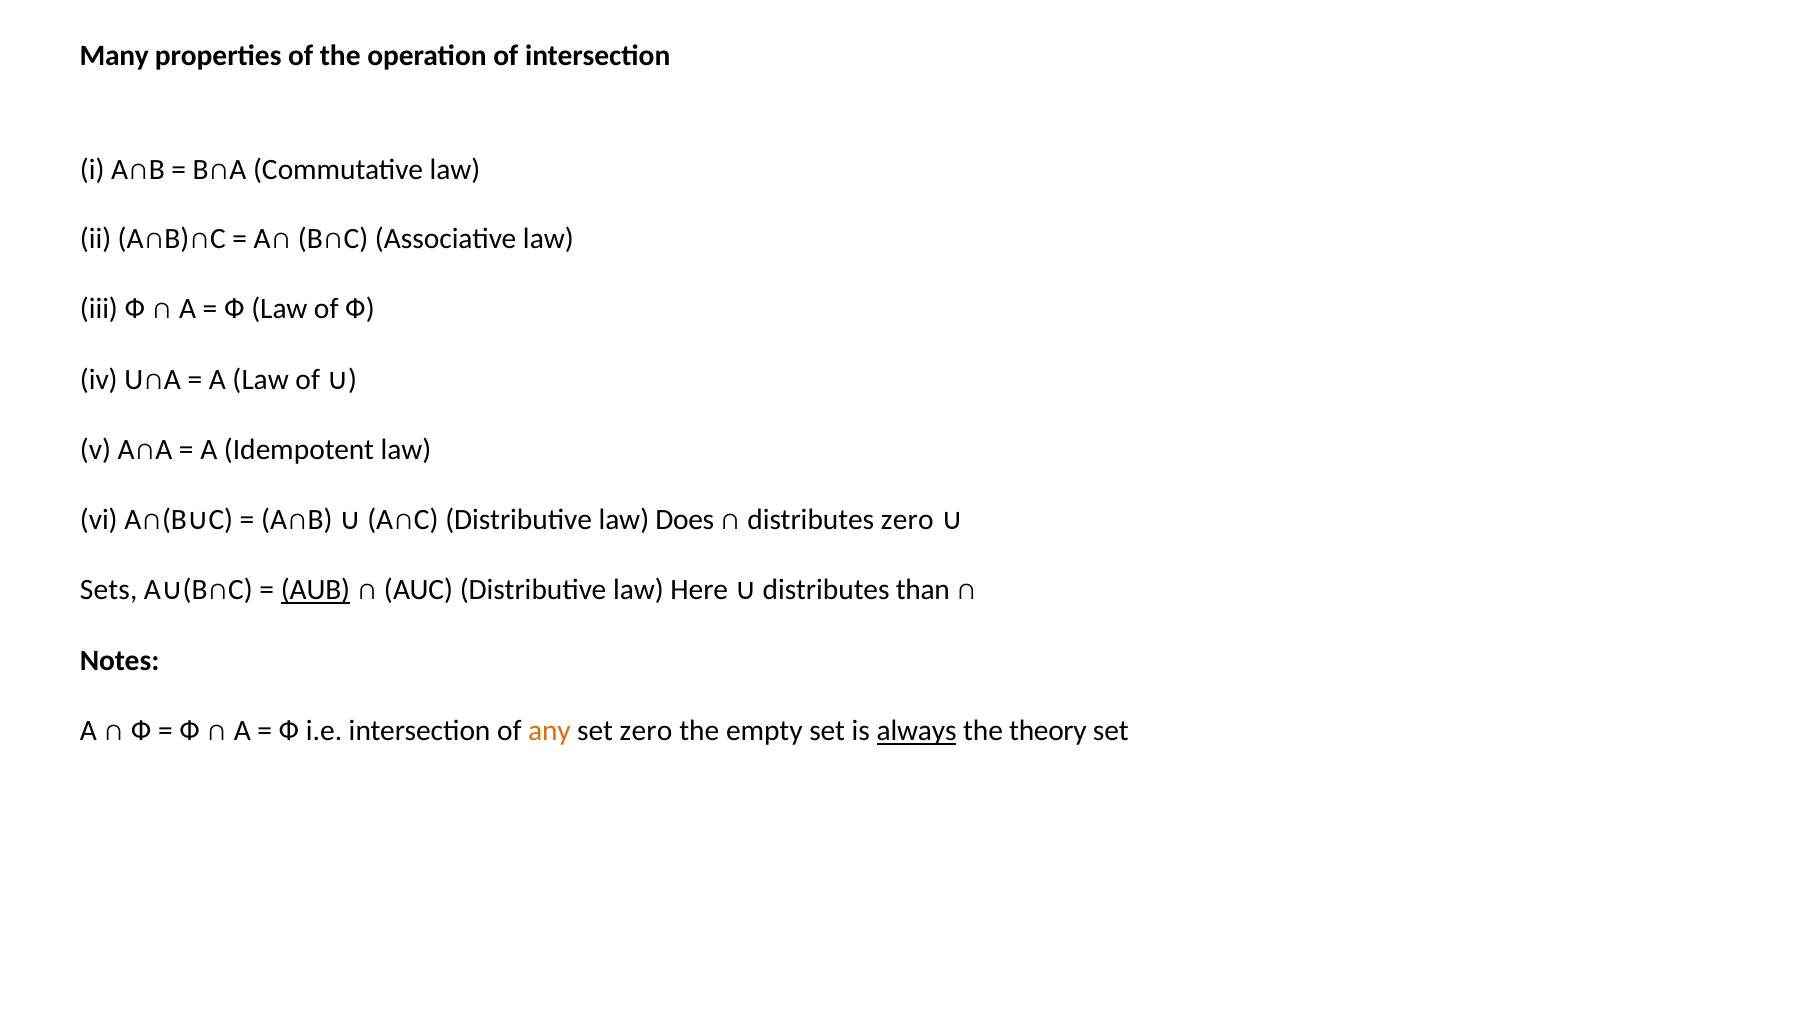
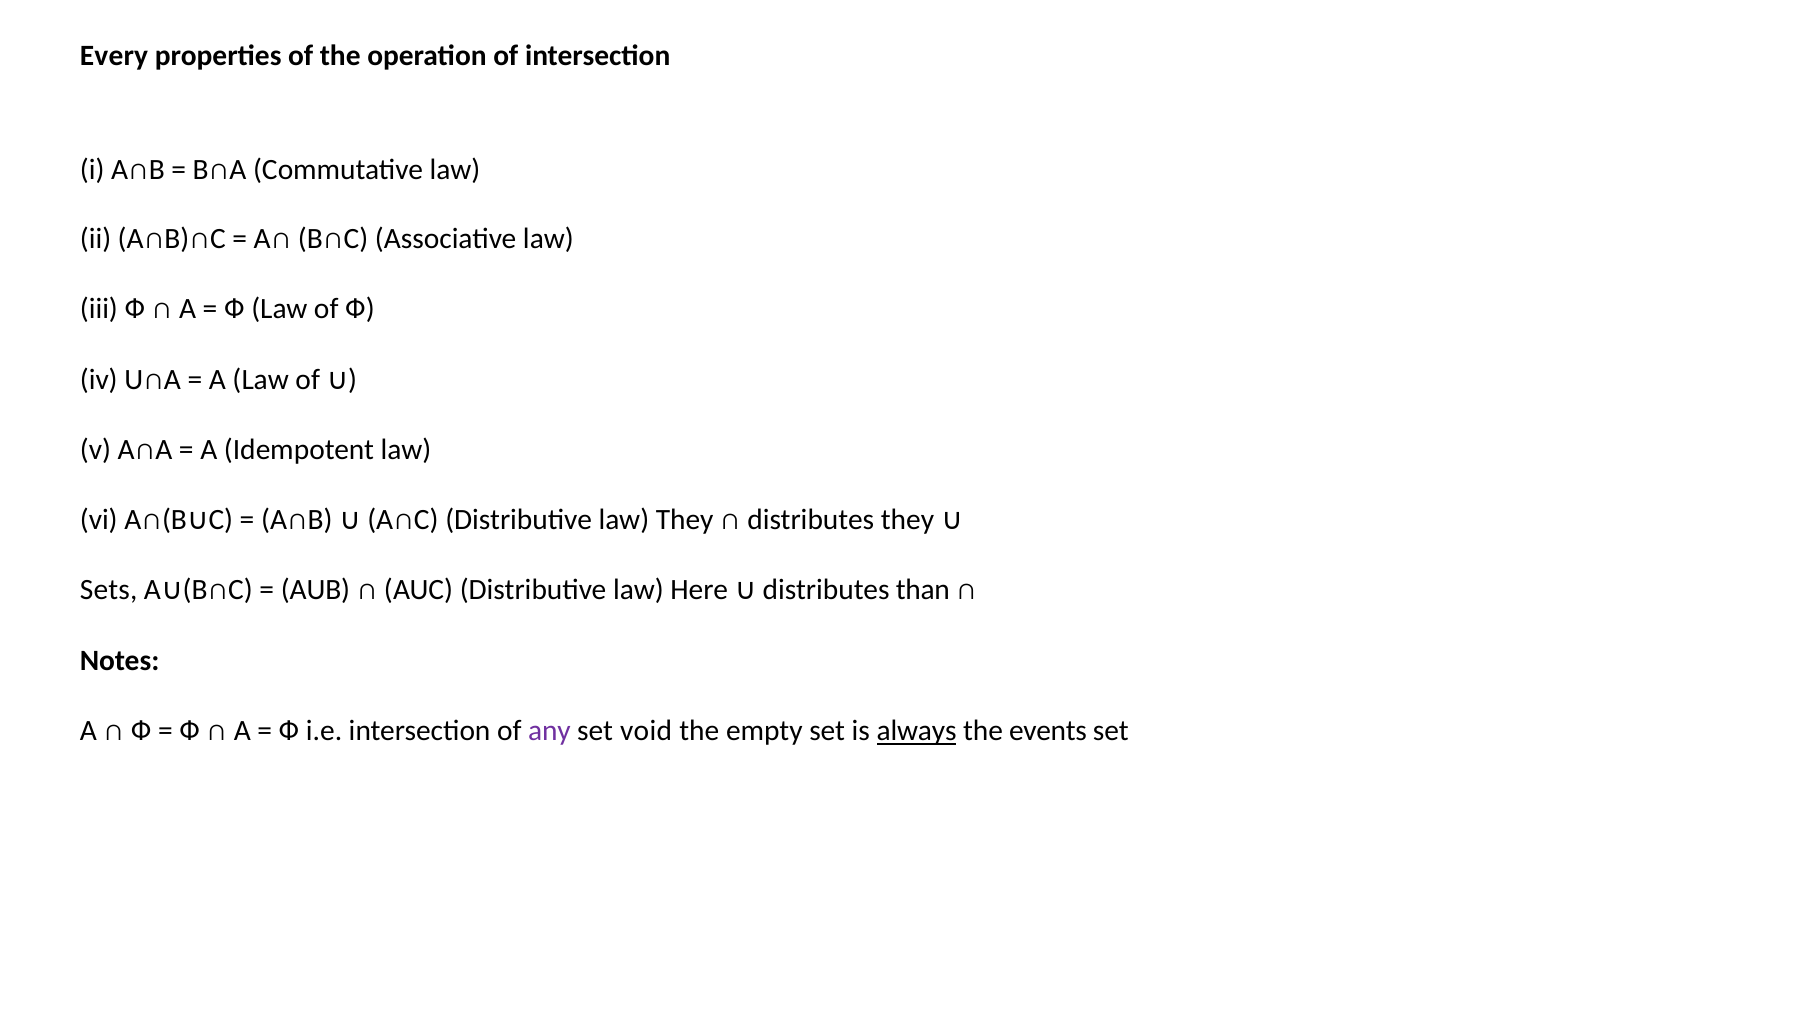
Many: Many -> Every (114, 56)
law Does: Does -> They (685, 520)
distributes zero: zero -> they (907, 520)
AUB underline: present -> none (315, 590)
any colour: orange -> purple (549, 731)
set zero: zero -> void (646, 731)
theory: theory -> events (1048, 731)
